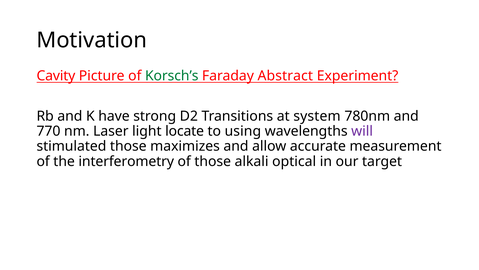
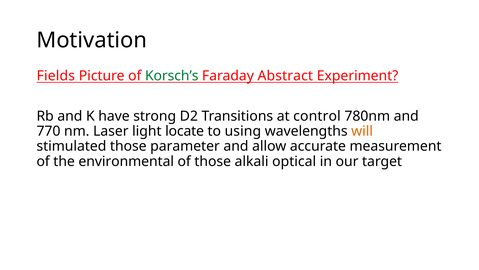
Cavity: Cavity -> Fields (56, 76)
system: system -> control (317, 116)
will colour: purple -> orange (362, 131)
maximizes: maximizes -> parameter (185, 146)
interferometry: interferometry -> environmental (126, 161)
